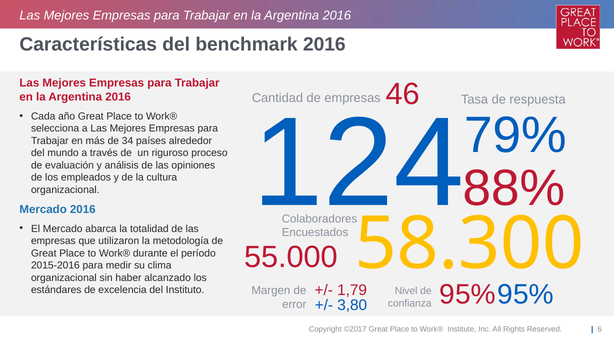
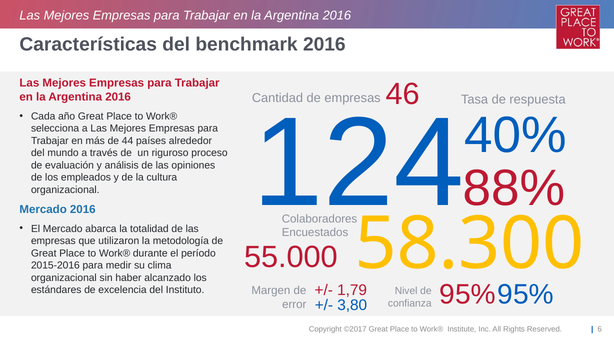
79%: 79% -> 40% (515, 136)
34: 34 -> 44 (128, 141)
